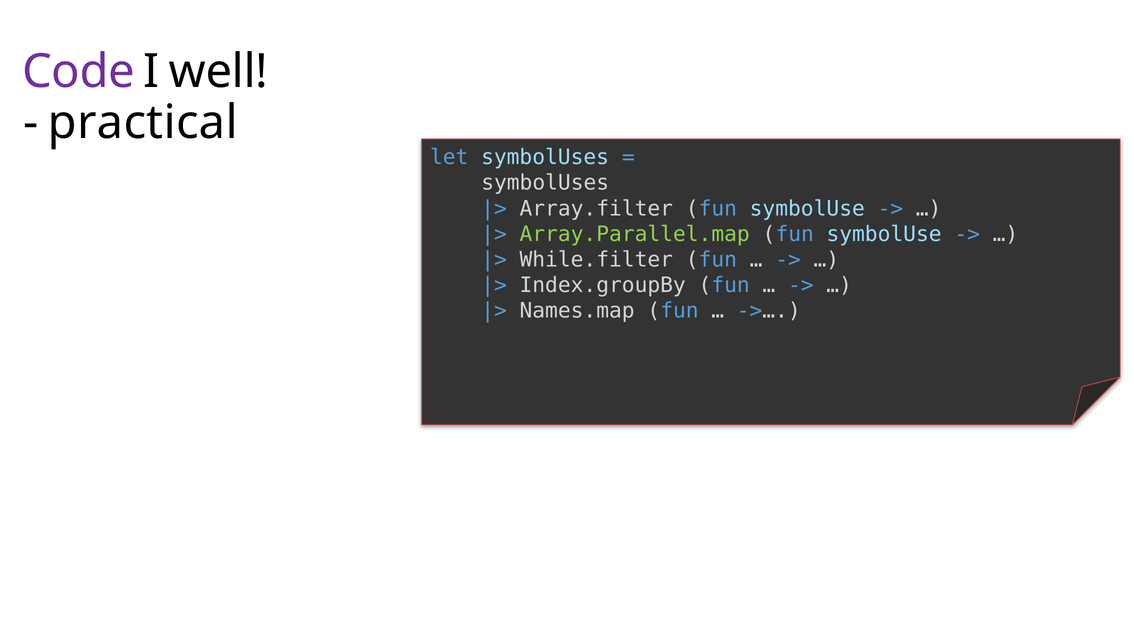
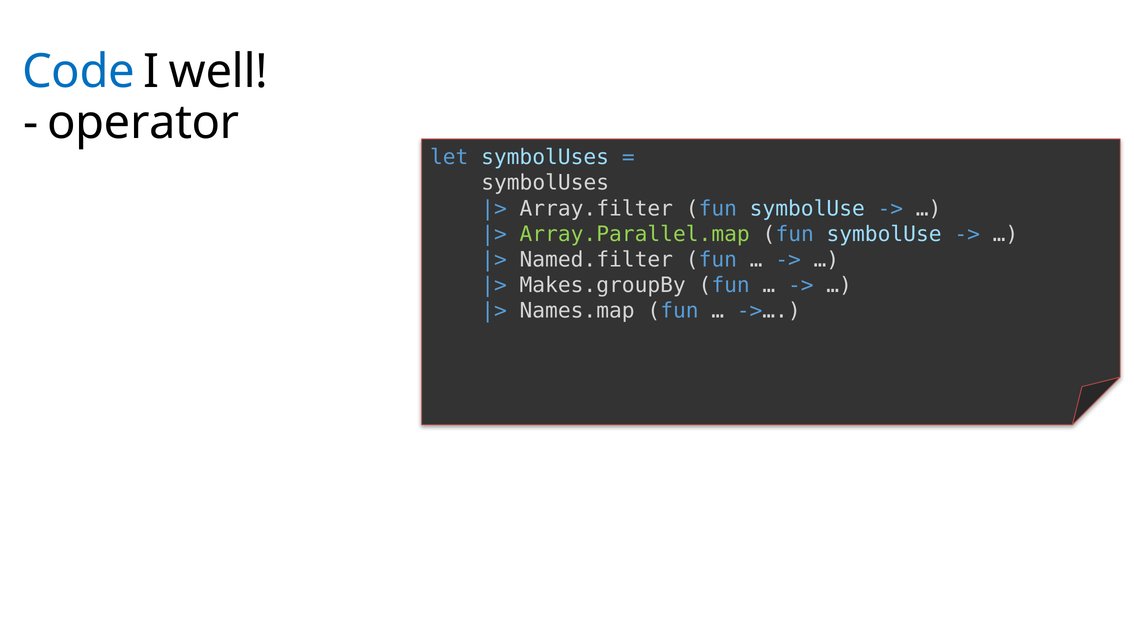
Code colour: purple -> blue (78, 72)
practical: practical -> operator (143, 123)
While.filter: While.filter -> Named.filter (596, 259)
Index.groupBy: Index.groupBy -> Makes.groupBy (603, 285)
